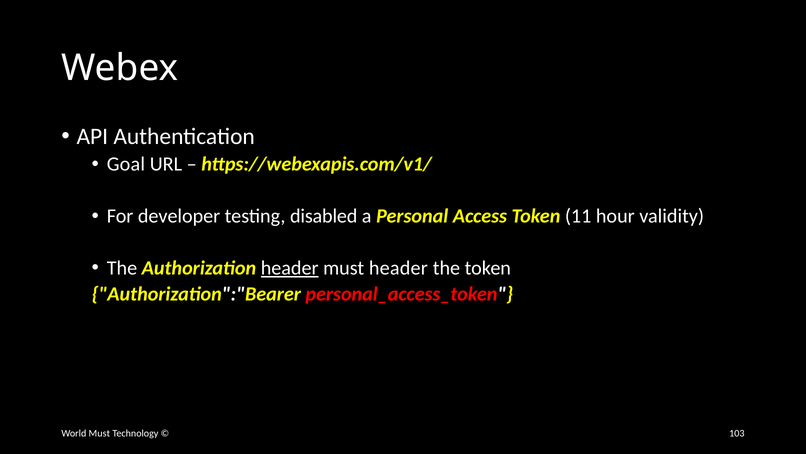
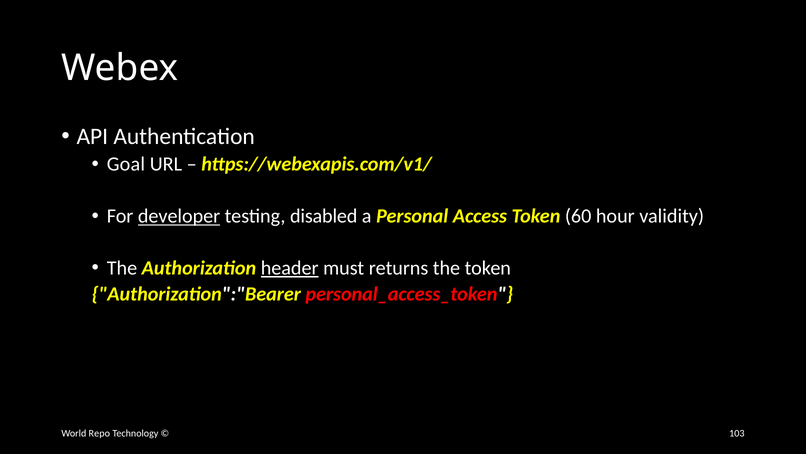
developer underline: none -> present (179, 216)
11: 11 -> 60 (578, 216)
must header: header -> returns (399, 268)
World Must: Must -> Repo (99, 433)
